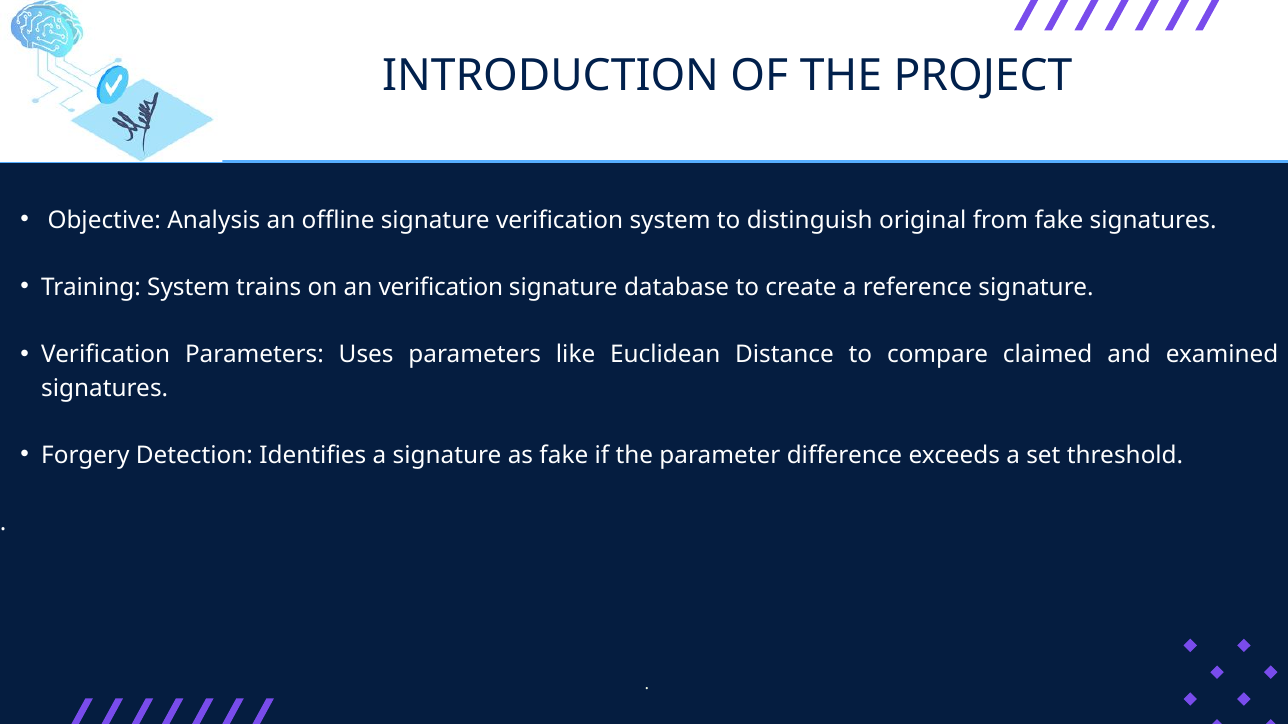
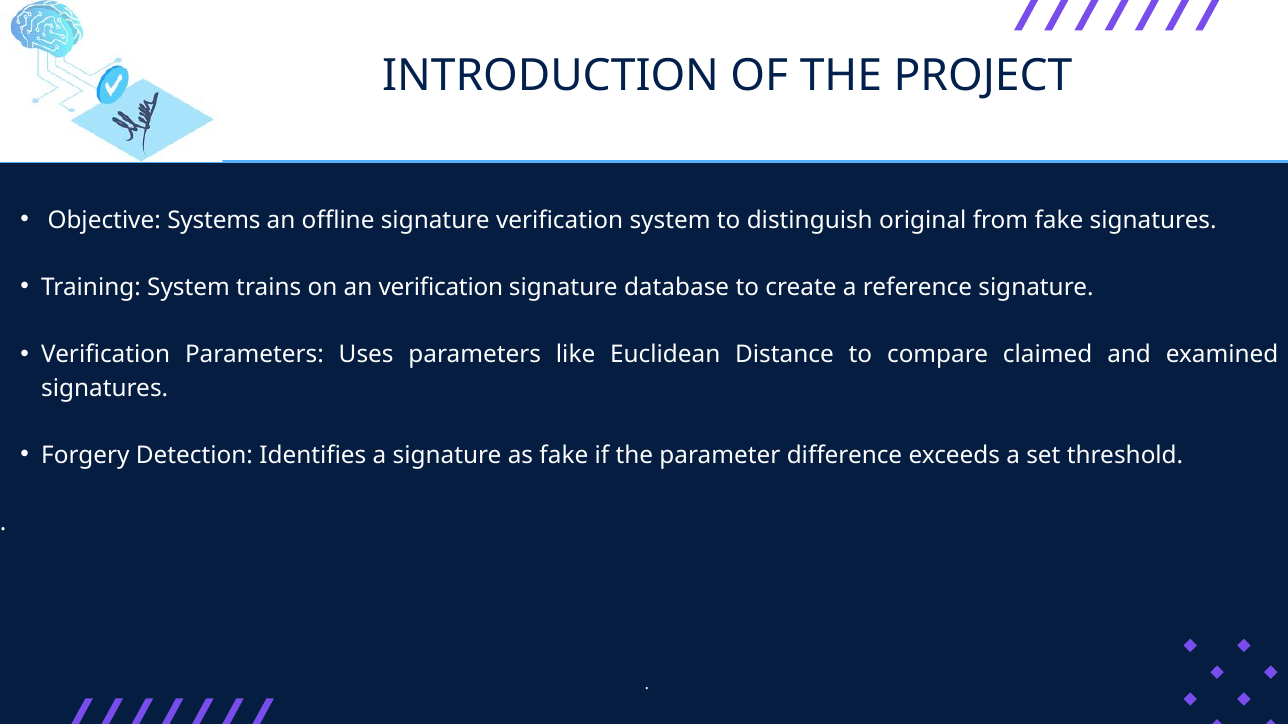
Analysis: Analysis -> Systems (214, 220)
